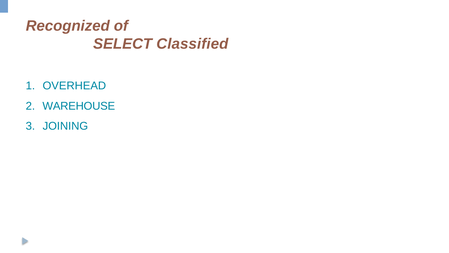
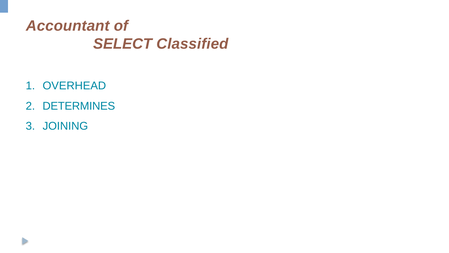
Recognized: Recognized -> Accountant (68, 26)
WAREHOUSE: WAREHOUSE -> DETERMINES (79, 106)
